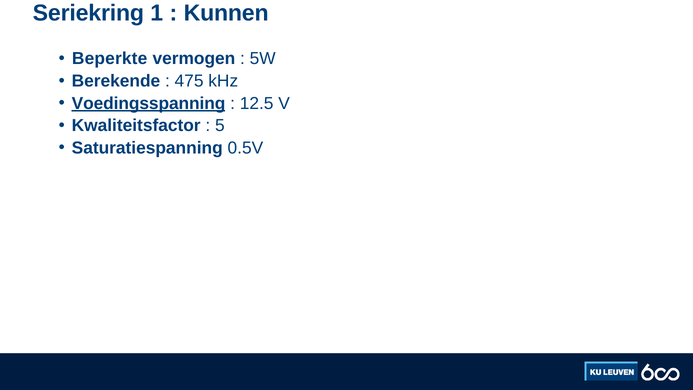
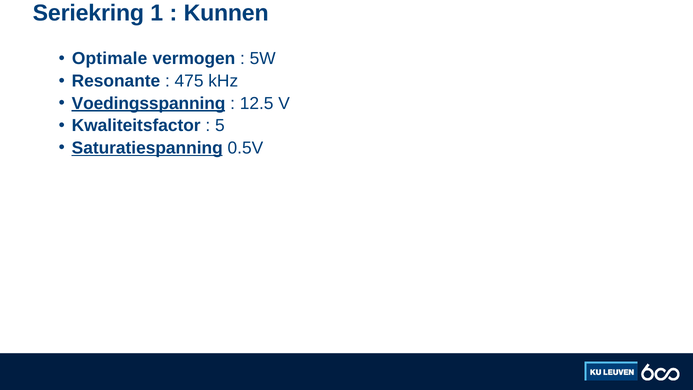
Beperkte: Beperkte -> Optimale (110, 59)
Berekende: Berekende -> Resonante (116, 81)
Saturatiespanning underline: none -> present (147, 148)
